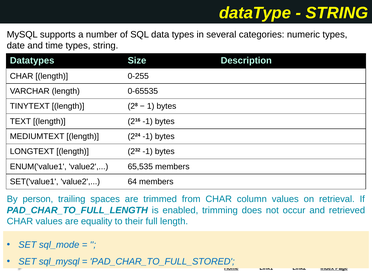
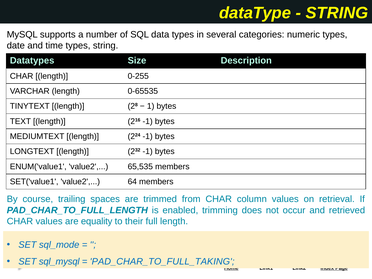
person: person -> course (38, 199)
PAD_CHAR_TO_FULL_STORED: PAD_CHAR_TO_FULL_STORED -> PAD_CHAR_TO_FULL_TAKING (162, 261)
